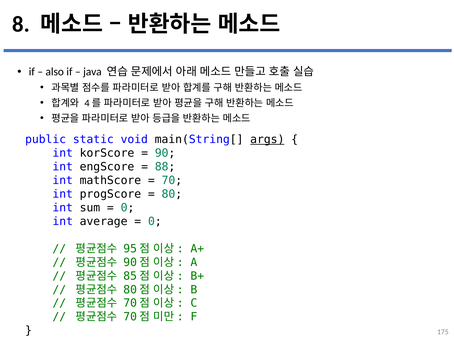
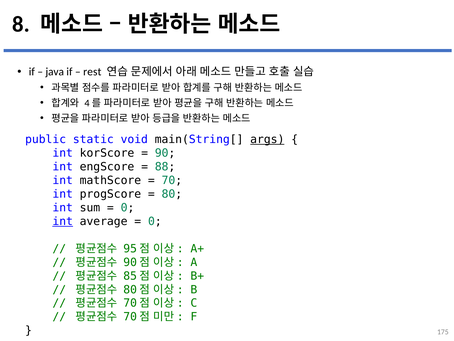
also: also -> java (55, 72)
java: java -> rest (92, 72)
int underline: none -> present (63, 221)
